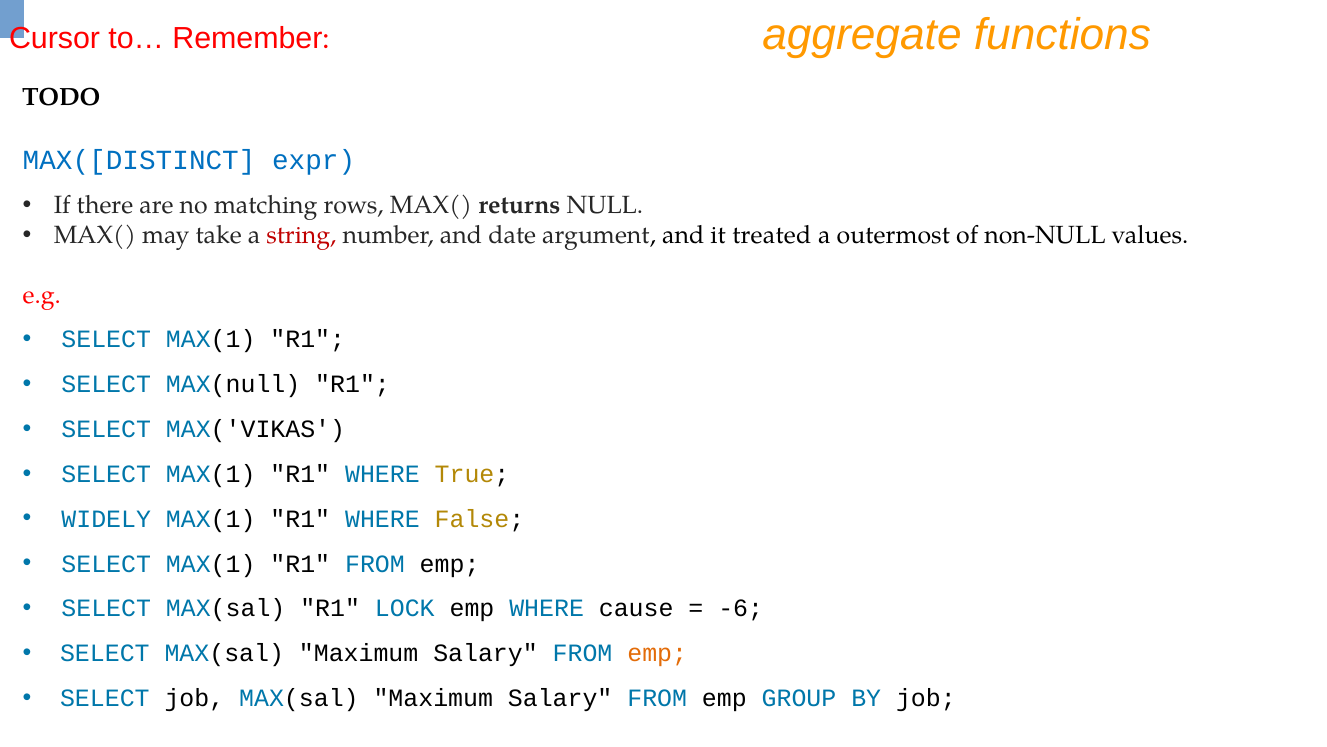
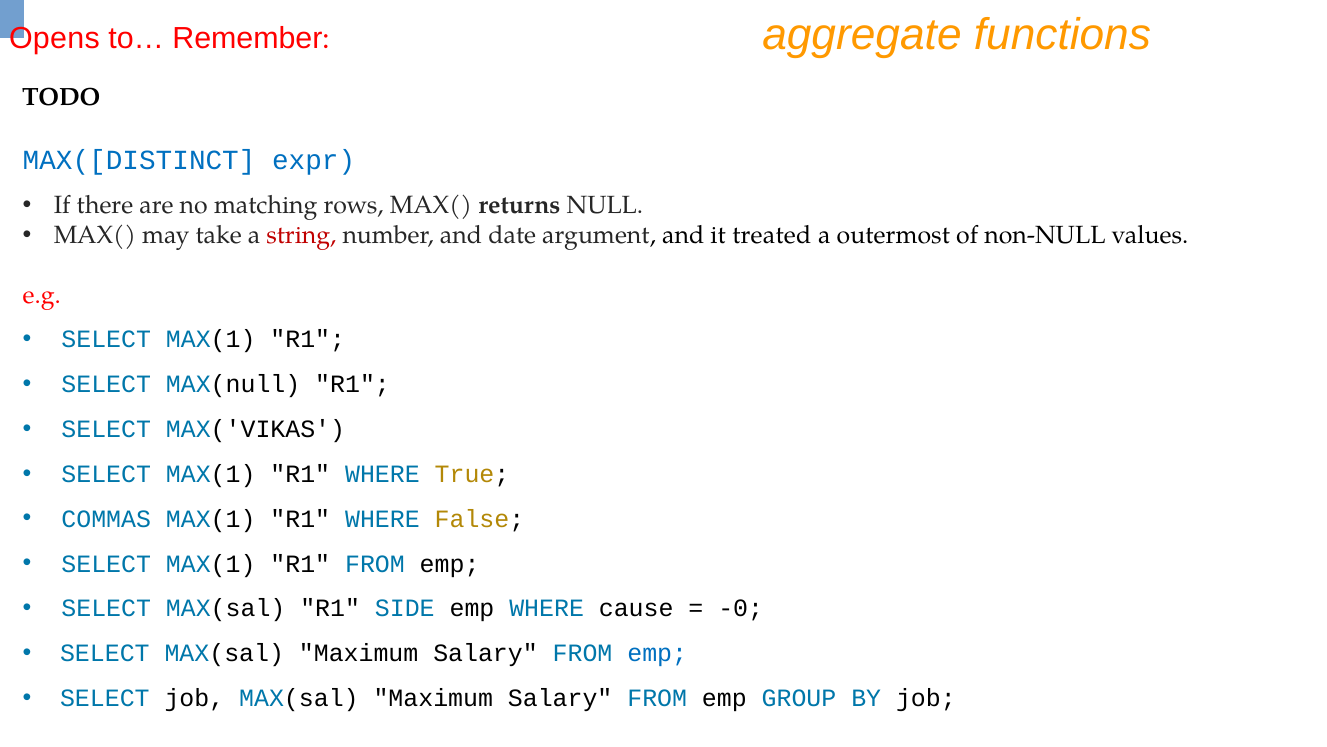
Cursor: Cursor -> Opens (54, 38)
WIDELY: WIDELY -> COMMAS (106, 519)
LOCK: LOCK -> SIDE (405, 608)
-6: -6 -> -0 (741, 608)
emp colour: orange -> blue (657, 653)
